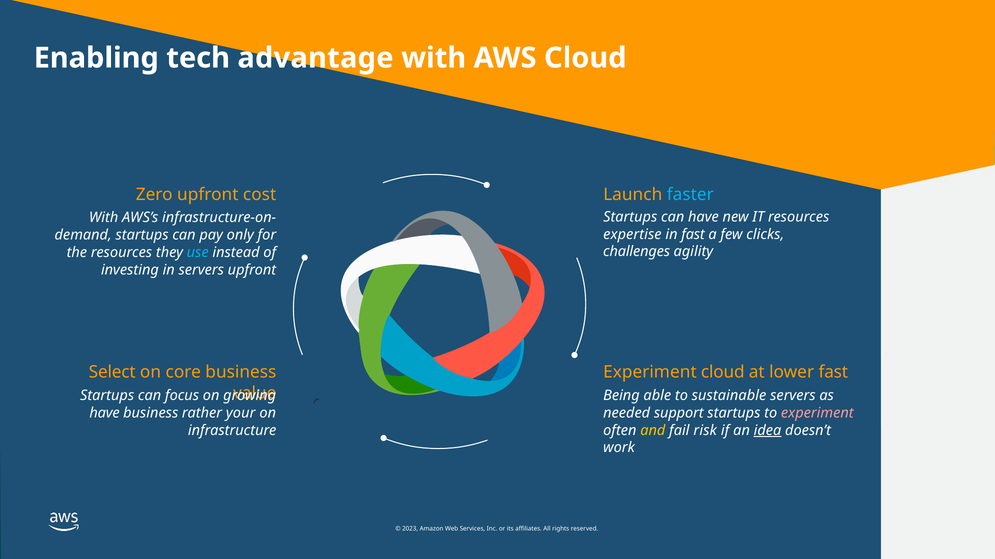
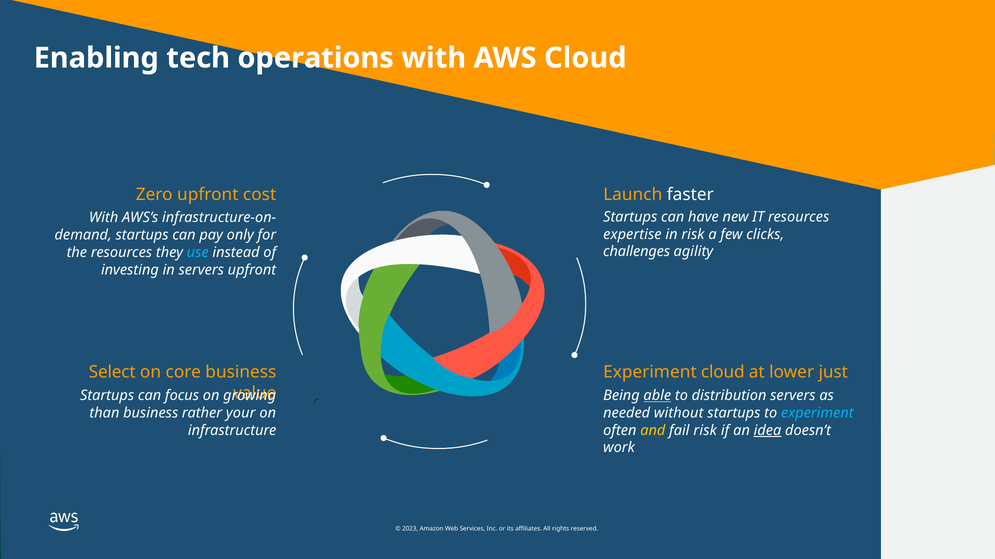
advantage: advantage -> operations (316, 58)
faster colour: light blue -> white (690, 195)
in fast: fast -> risk (693, 235)
lower fast: fast -> just (833, 373)
able underline: none -> present (657, 396)
sustainable: sustainable -> distribution (729, 396)
have: have -> than (104, 413)
support: support -> without (679, 413)
experiment colour: pink -> light blue (817, 413)
